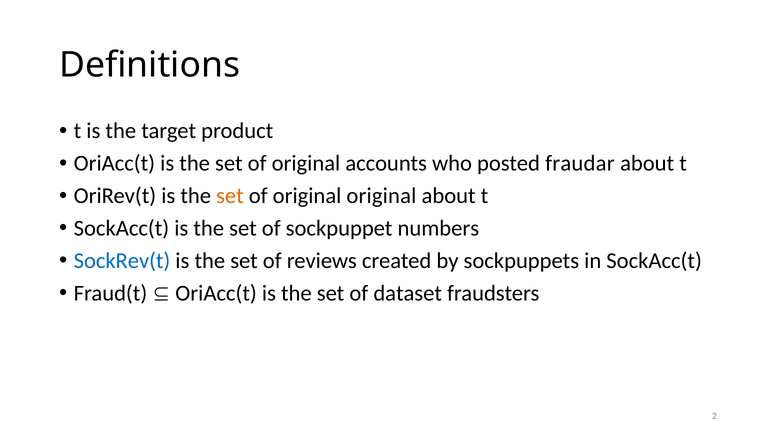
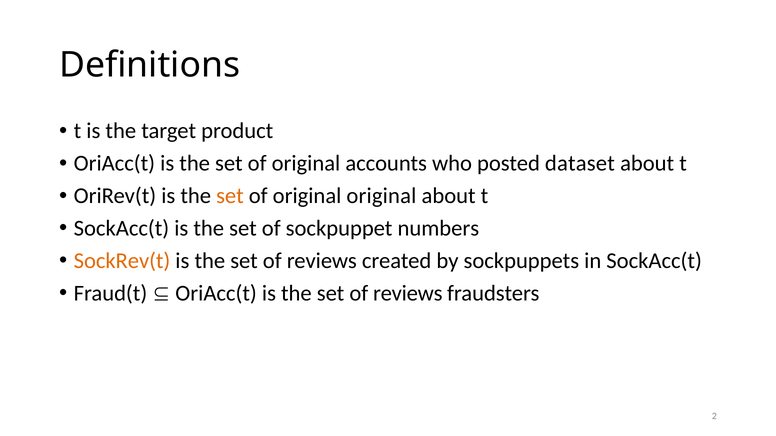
fraudar: fraudar -> dataset (580, 164)
SockRev(t colour: blue -> orange (122, 261)
dataset: dataset -> reviews (408, 294)
